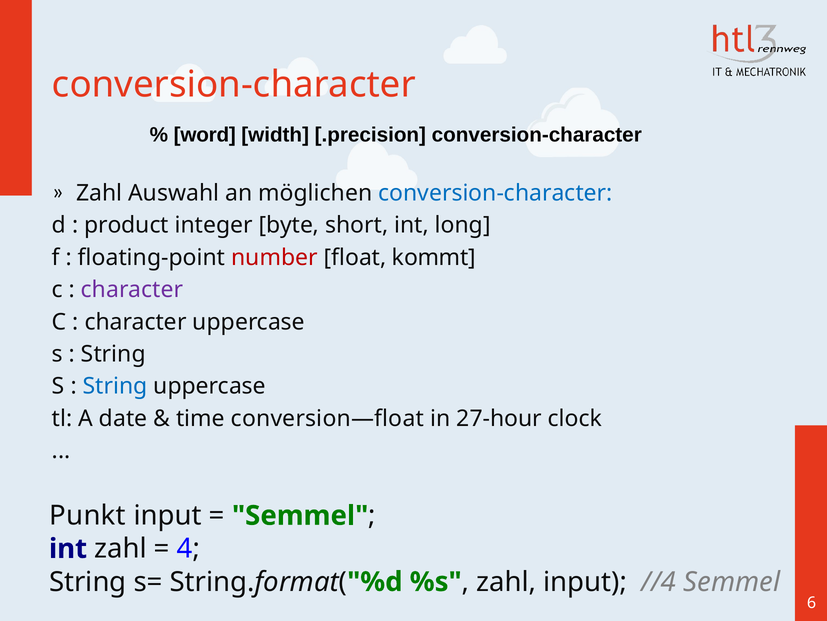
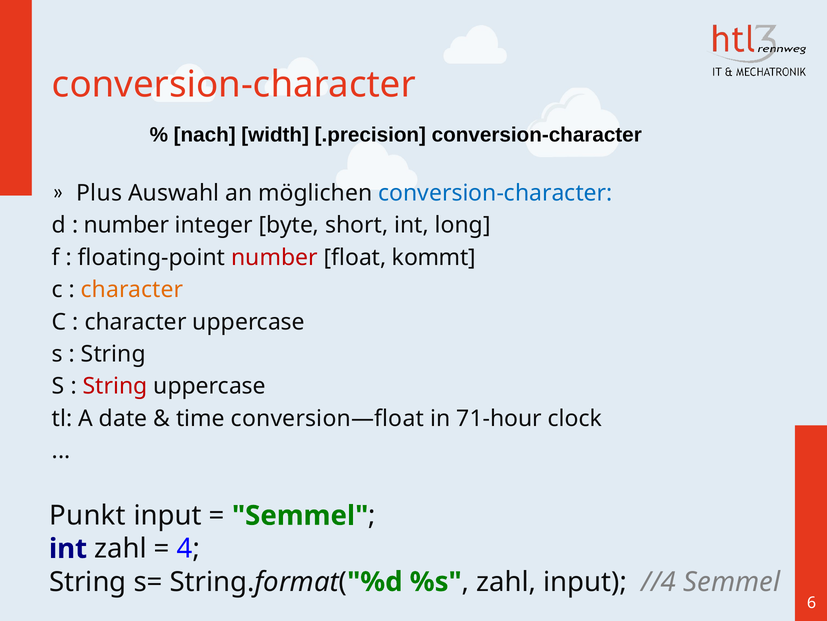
word: word -> nach (205, 135)
Zahl: Zahl -> Plus (99, 193)
product: product -> number (127, 225)
character colour: purple -> orange (132, 289)
String colour: blue -> red (115, 386)
27-hour: 27-hour -> 71-hour (499, 418)
